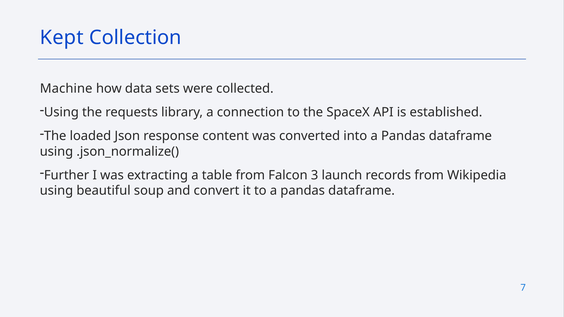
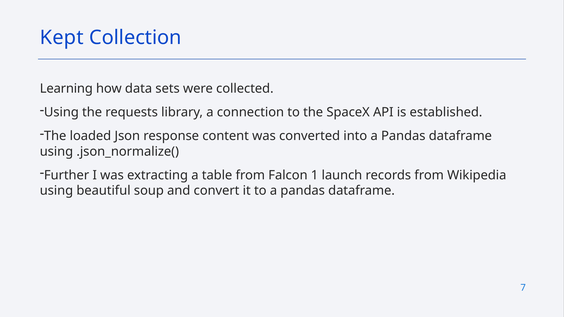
Machine: Machine -> Learning (66, 89)
3: 3 -> 1 (315, 175)
